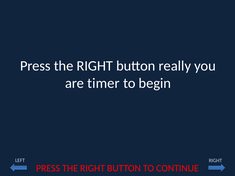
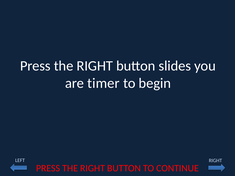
really: really -> slides (175, 66)
